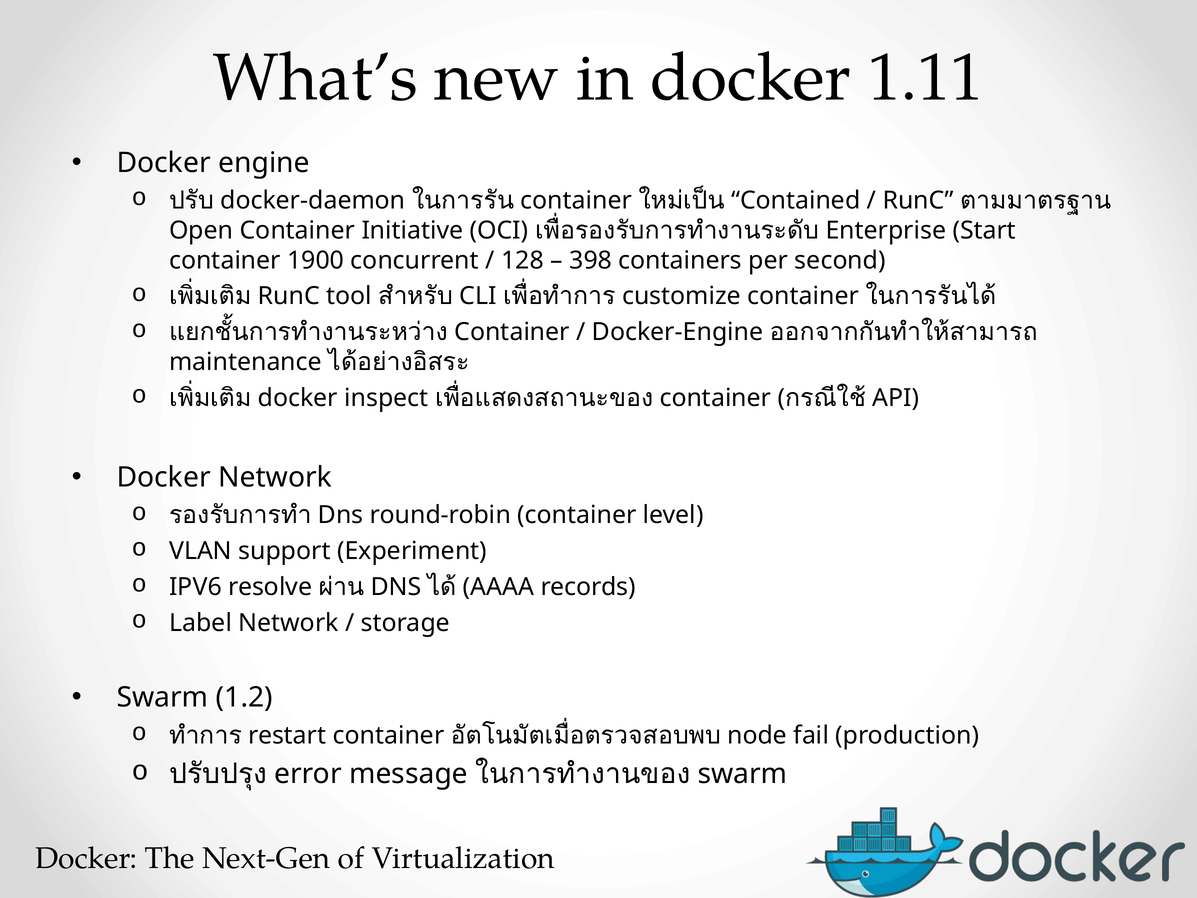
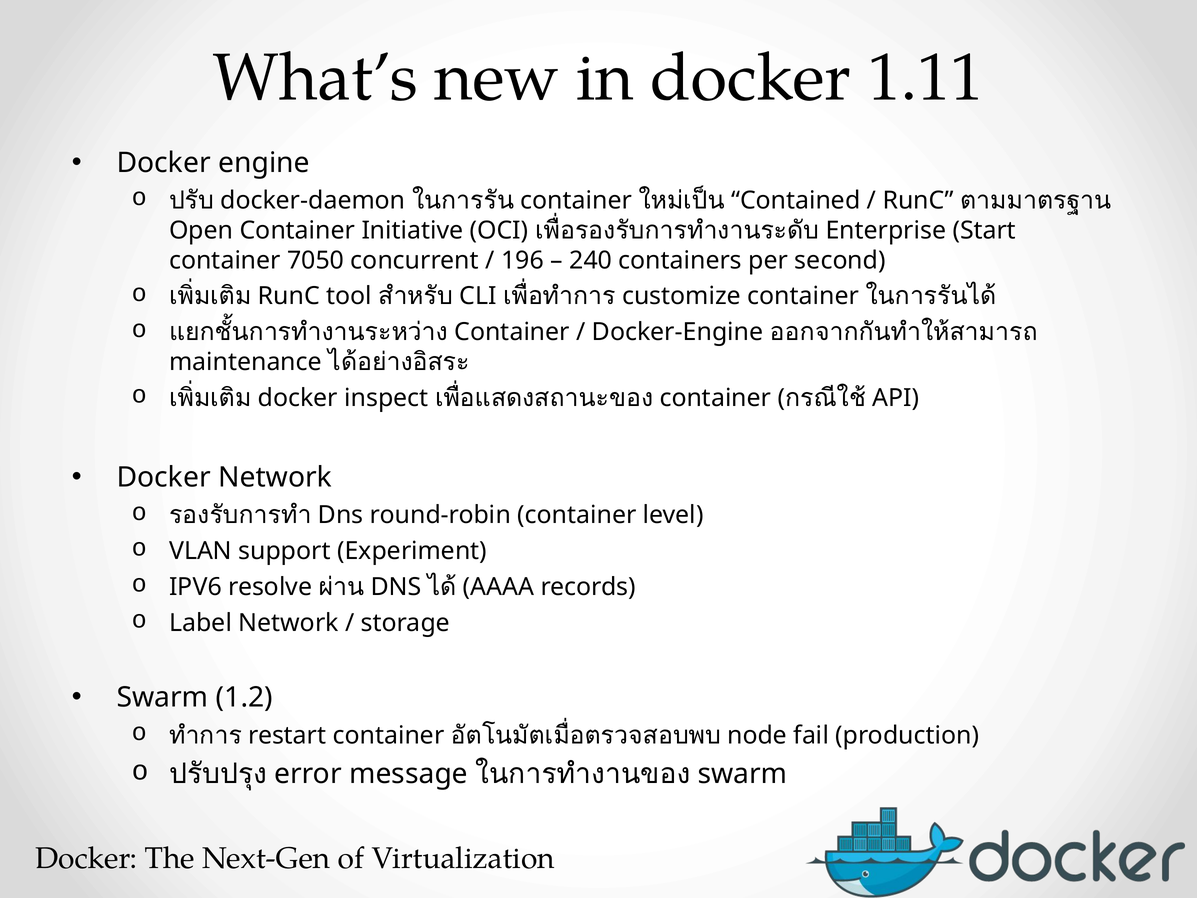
1900: 1900 -> 7050 (316, 260)
128: 128 -> 196 (523, 260)
398: 398 -> 240 (591, 260)
